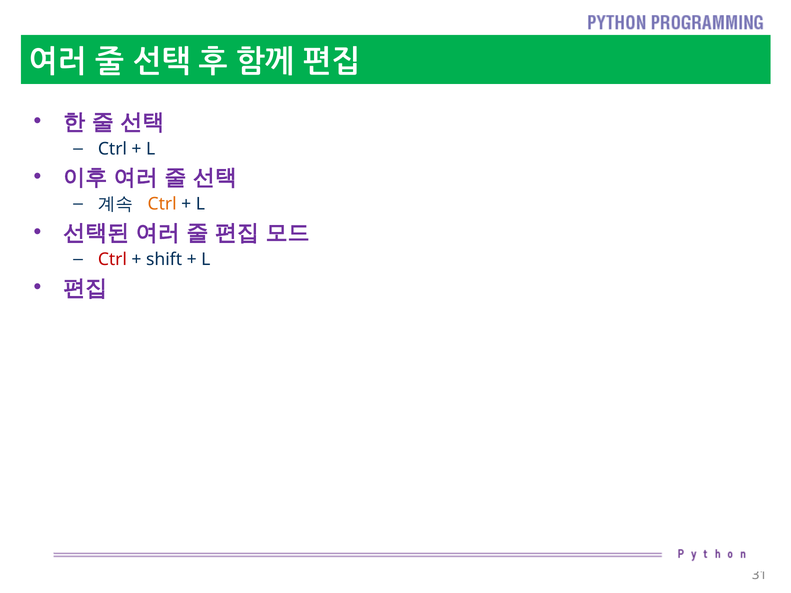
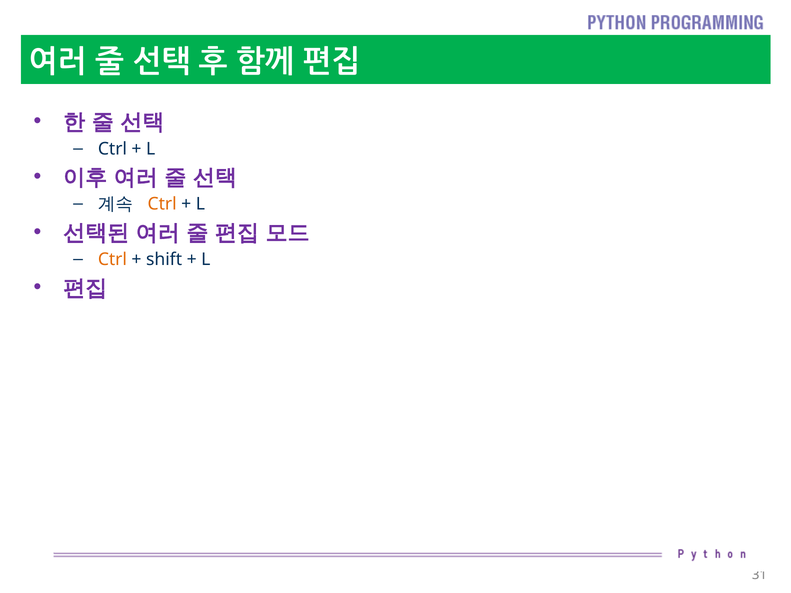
Ctrl colour: red -> orange (112, 260)
